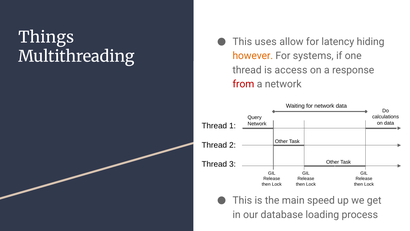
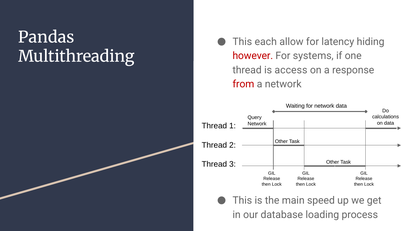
Things: Things -> Pandas (46, 37)
uses: uses -> each (266, 42)
however colour: orange -> red (253, 56)
